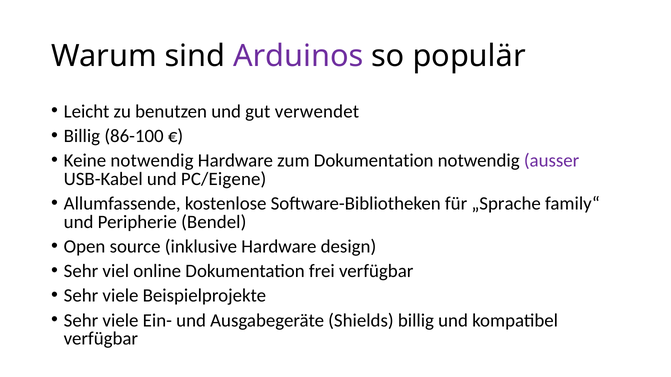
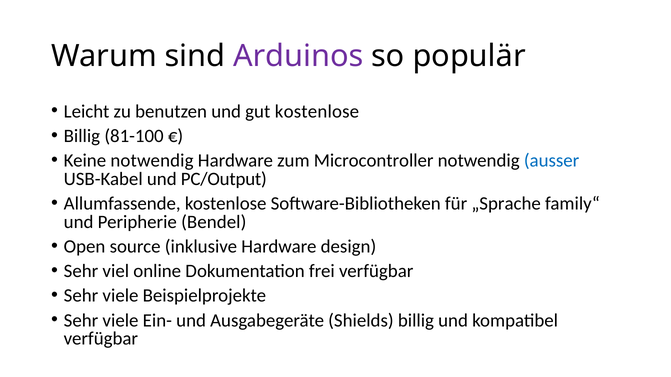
gut verwendet: verwendet -> kostenlose (317, 111)
86-100: 86-100 -> 81-100 (134, 136)
zum Dokumentation: Dokumentation -> Microcontroller (374, 161)
ausser colour: purple -> blue (552, 161)
PC/Eigene: PC/Eigene -> PC/Output (224, 179)
